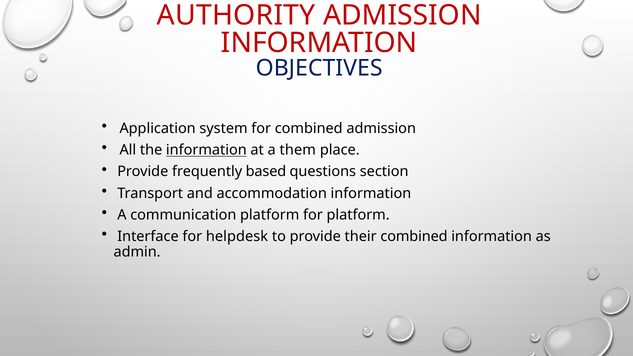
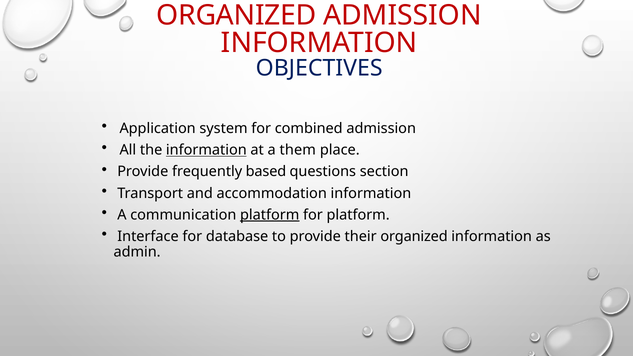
AUTHORITY: AUTHORITY -> ORGANIZED (236, 15)
platform underline: none -> present (270, 215)
helpdesk: helpdesk -> database (237, 236)
their combined: combined -> organized (414, 236)
